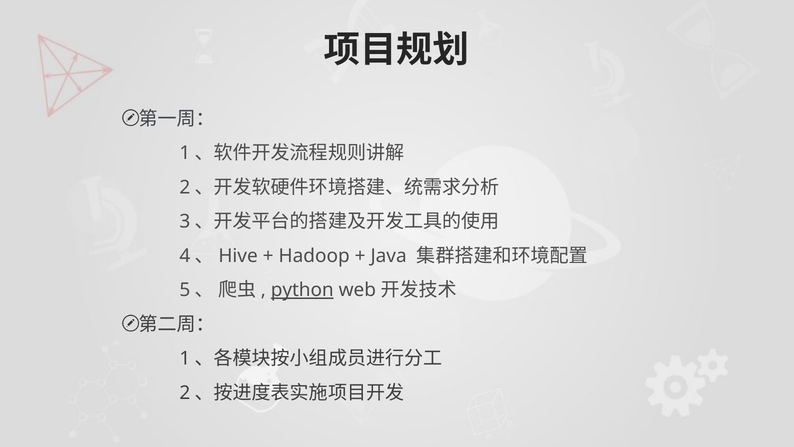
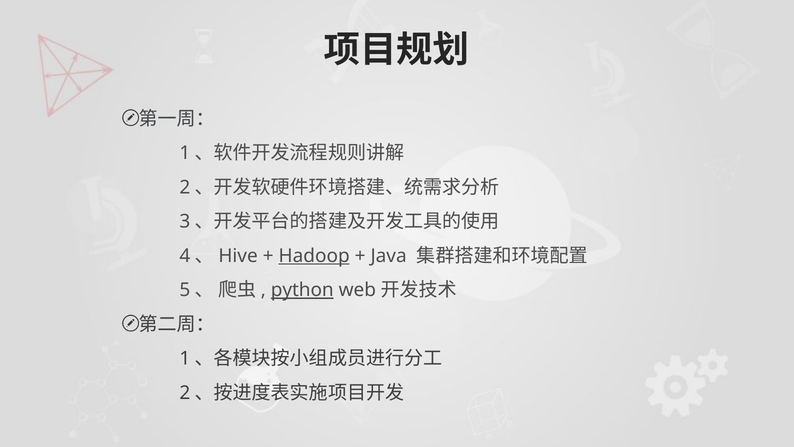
Hadoop underline: none -> present (314, 256)
